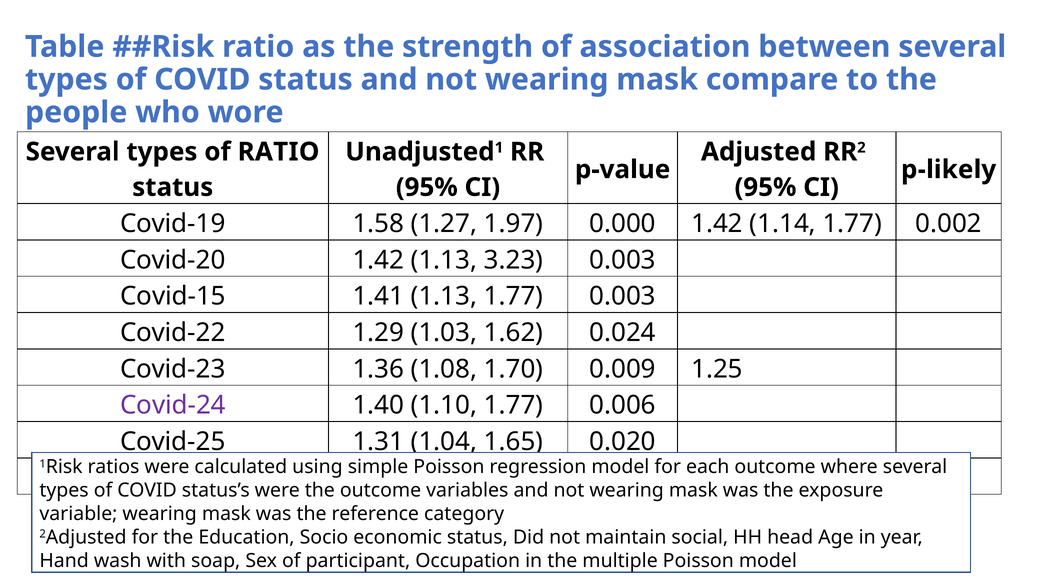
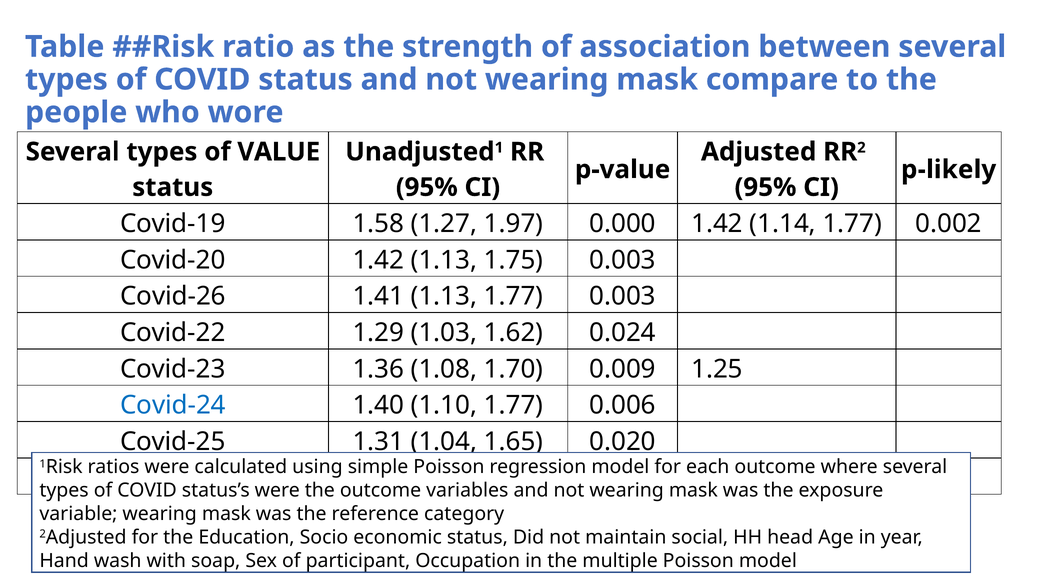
of RATIO: RATIO -> VALUE (279, 152)
3.23: 3.23 -> 1.75 (514, 260)
Covid-15: Covid-15 -> Covid-26 (173, 296)
Covid-24 colour: purple -> blue (173, 405)
